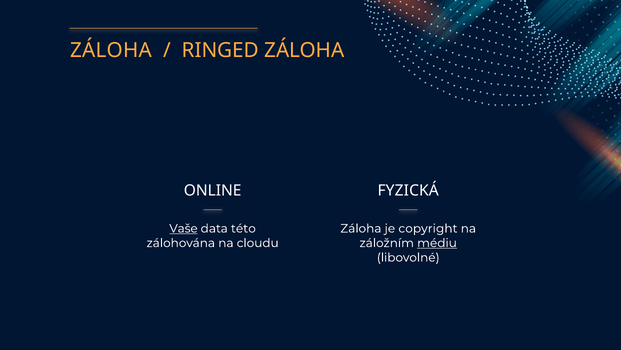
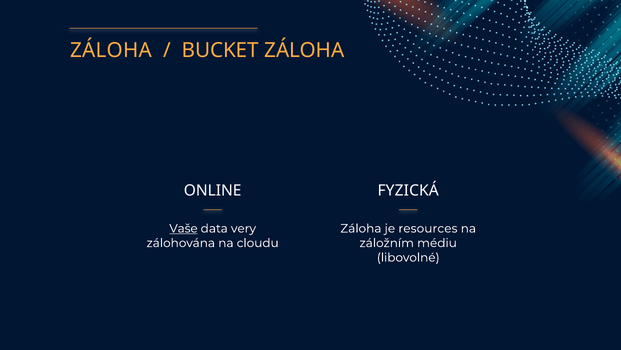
RINGED: RINGED -> BUCKET (220, 50)
této: této -> very (243, 228)
copyright: copyright -> resources (428, 228)
médiu underline: present -> none (437, 243)
